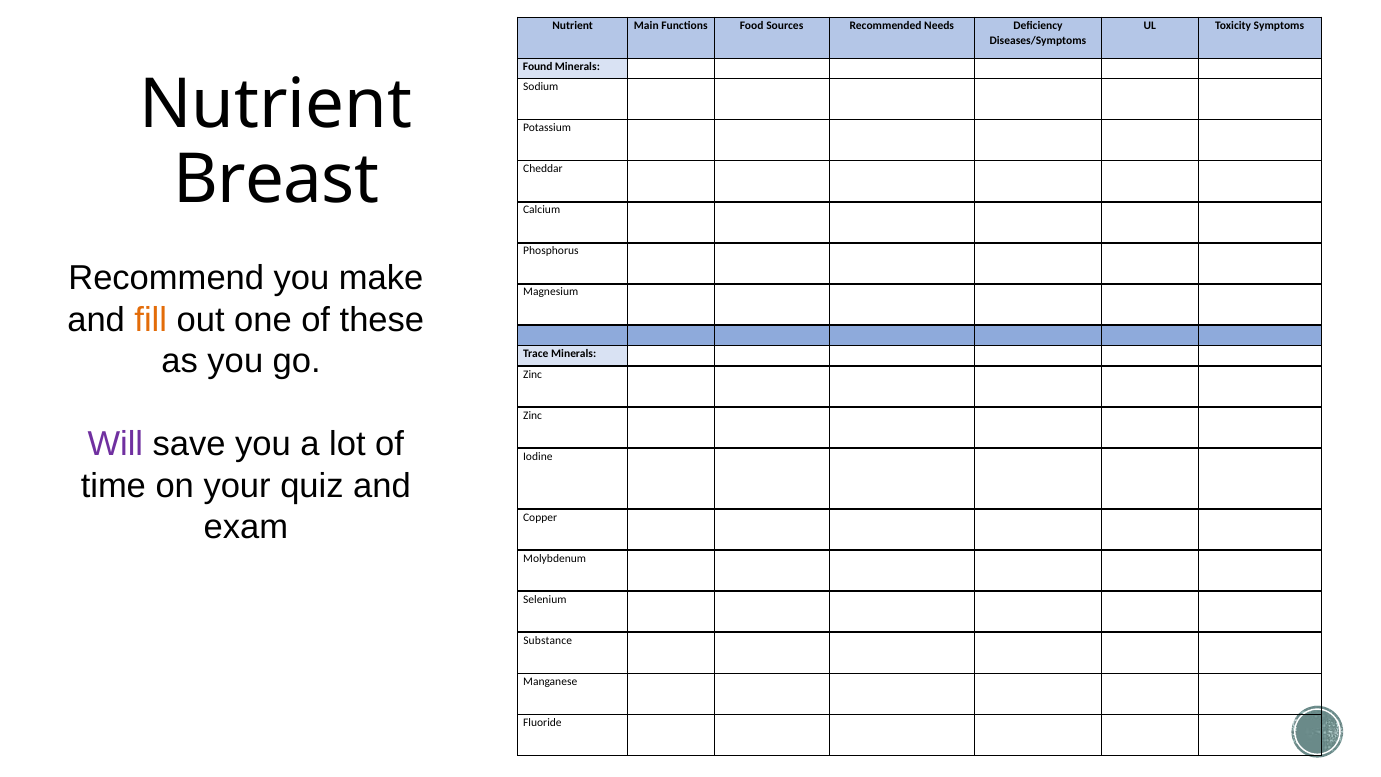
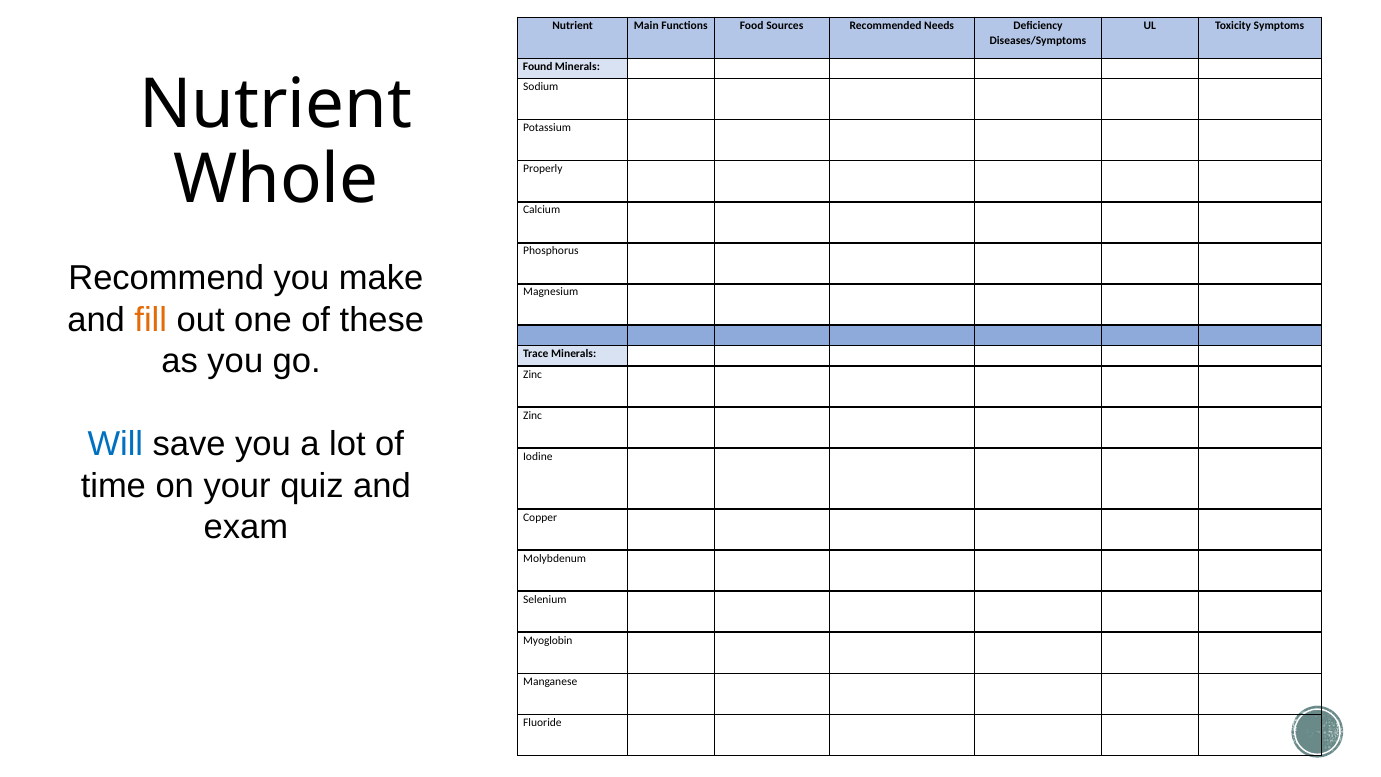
Breast: Breast -> Whole (276, 180)
Cheddar: Cheddar -> Properly (543, 169)
Will colour: purple -> blue (115, 444)
Substance: Substance -> Myoglobin (548, 640)
